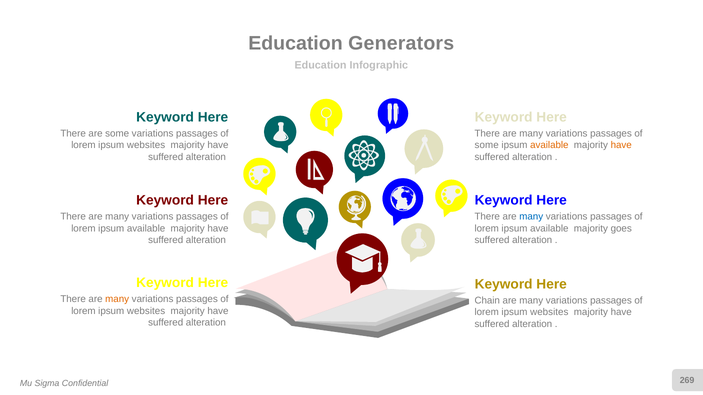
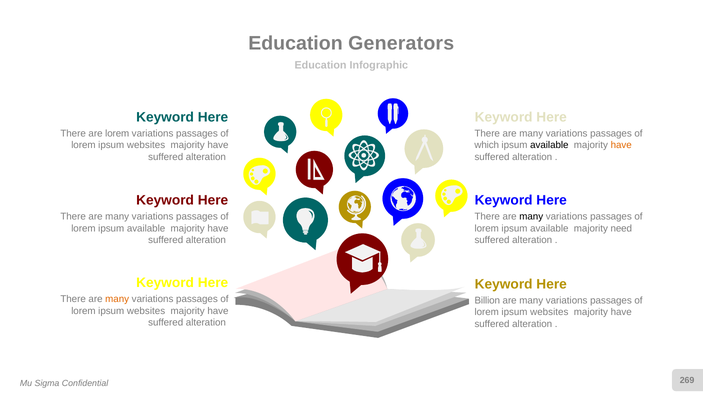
are some: some -> lorem (117, 134)
some: some -> which (487, 145)
available colour: orange -> black (549, 145)
many colour: blue -> black (531, 217)
goes: goes -> need (621, 229)
Chain: Chain -> Billion (487, 301)
